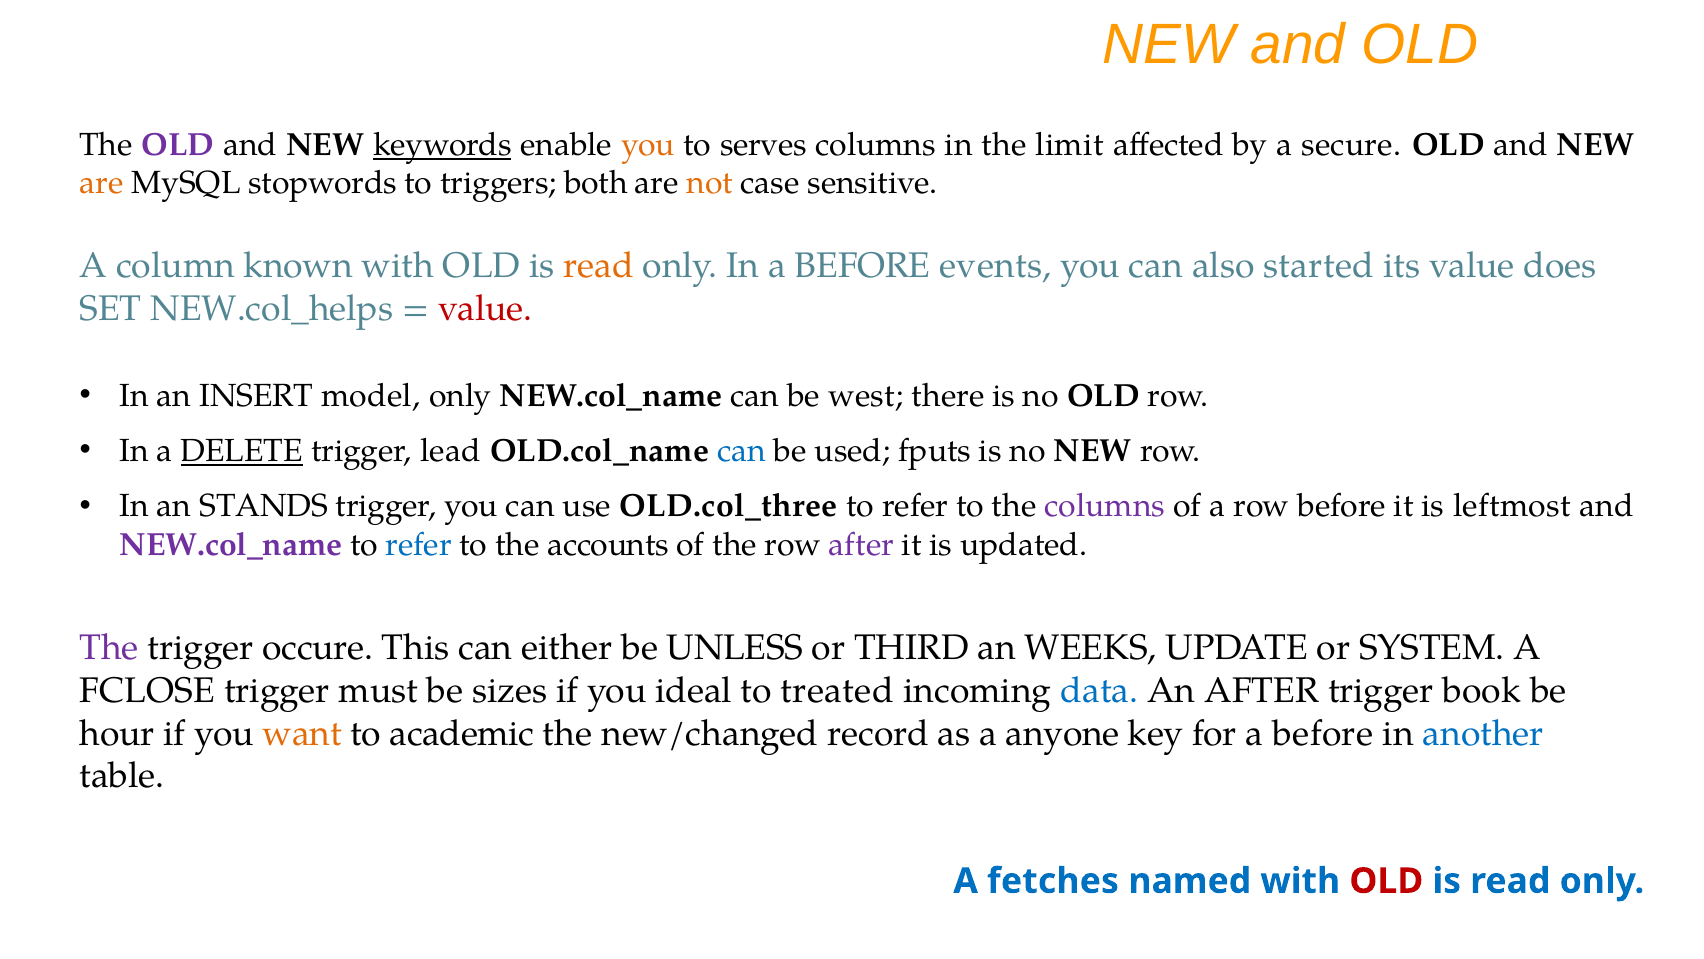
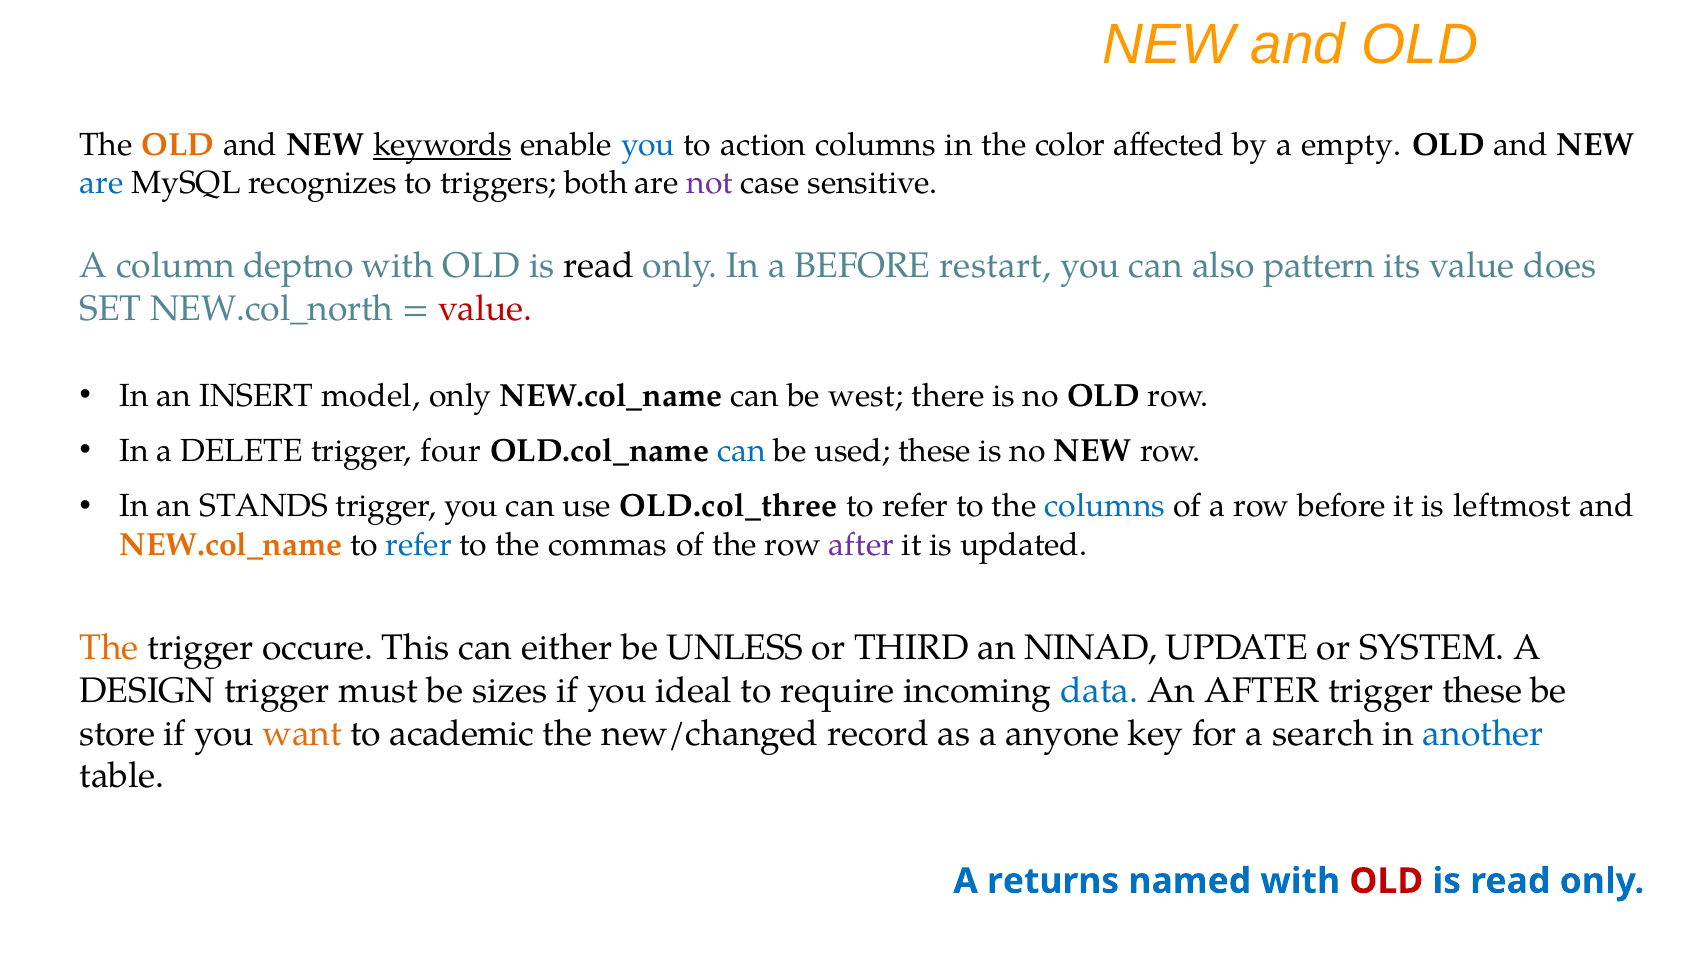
OLD colour: purple -> orange (178, 145)
you colour: orange -> blue (648, 145)
serves: serves -> action (763, 145)
limit: limit -> color (1070, 145)
secure: secure -> empty (1351, 145)
are colour: orange -> blue (101, 183)
stopwords: stopwords -> recognizes (323, 183)
not colour: orange -> purple (710, 183)
known: known -> deptno (298, 266)
read colour: orange -> black (598, 266)
events: events -> restart (995, 266)
started: started -> pattern (1319, 266)
NEW.col_helps: NEW.col_helps -> NEW.col_north (272, 309)
DELETE underline: present -> none (242, 451)
lead: lead -> four (451, 451)
used fputs: fputs -> these (935, 451)
columns colour: purple -> blue (1105, 506)
NEW.col_name colour: purple -> orange (231, 544)
accounts: accounts -> commas (608, 544)
The colour: purple -> orange (109, 648)
WEEKS: WEEKS -> NINAD (1091, 648)
FCLOSE: FCLOSE -> DESIGN (148, 690)
treated: treated -> require (837, 690)
trigger book: book -> these (1482, 690)
hour: hour -> store (117, 733)
for a before: before -> search (1323, 733)
fetches: fetches -> returns (1053, 881)
